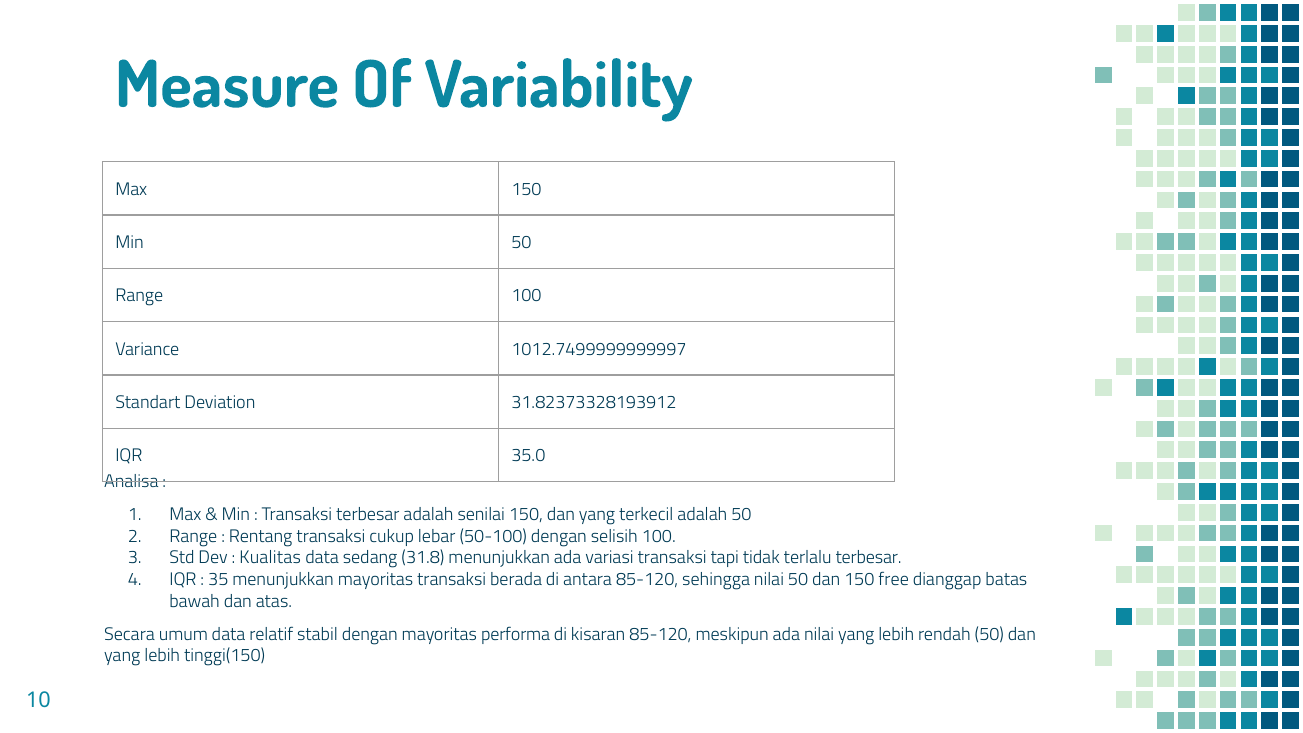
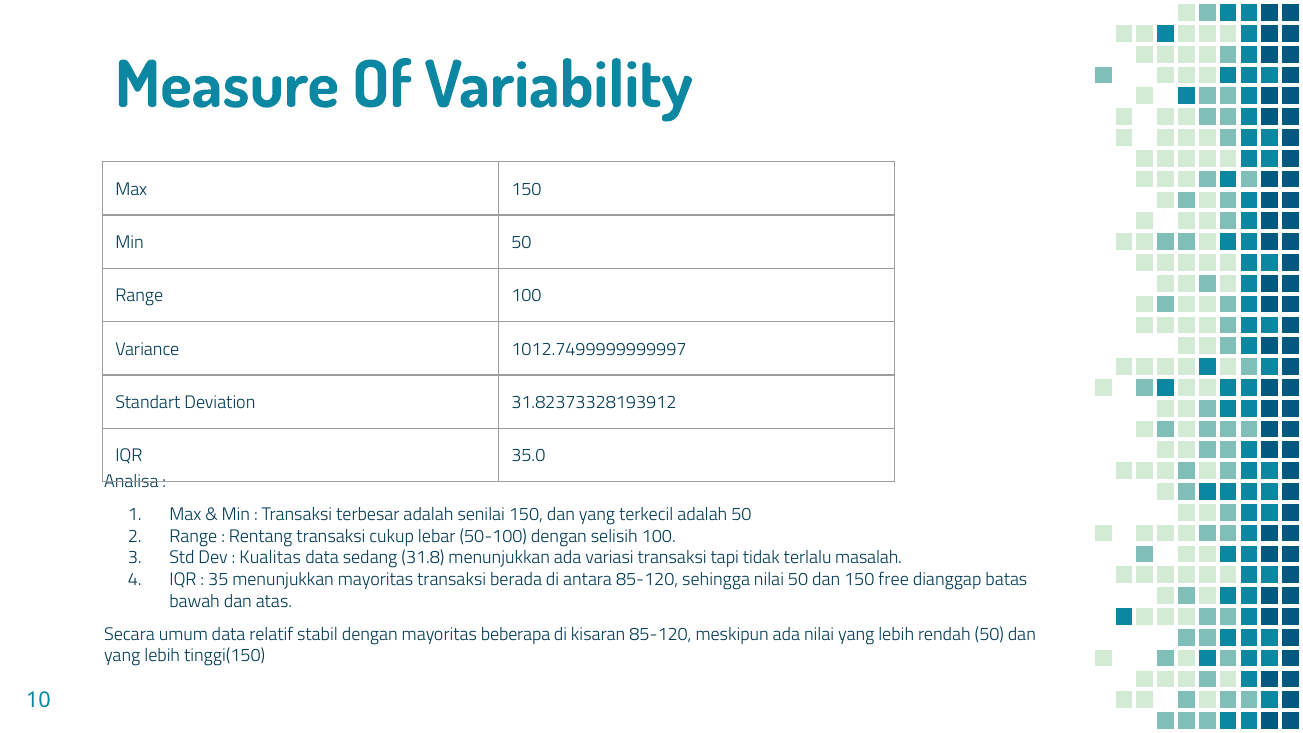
terlalu terbesar: terbesar -> masalah (869, 558)
performa: performa -> beberapa (516, 634)
